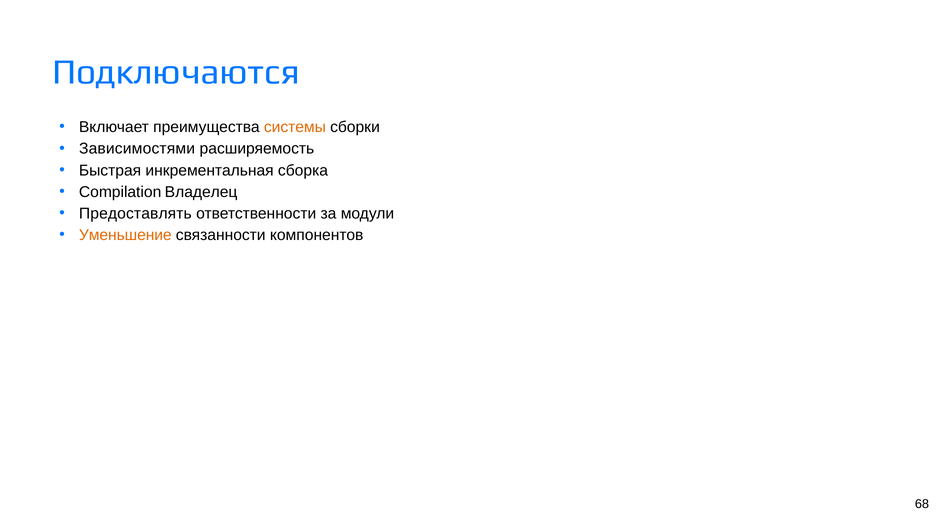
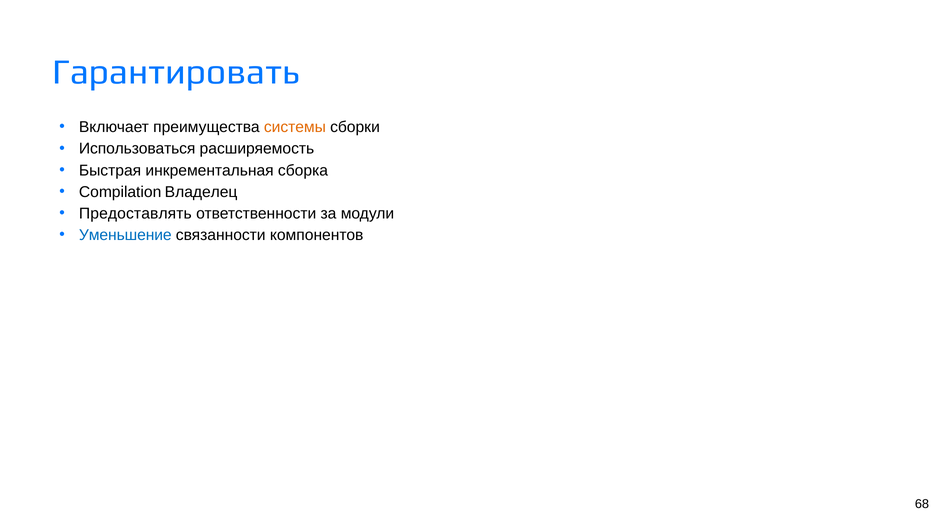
Подключаются: Подключаются -> Гарантировать (176, 72)
Зависимостями: Зависимостями -> Использоваться (137, 149)
Уменьшение colour: orange -> blue (125, 235)
